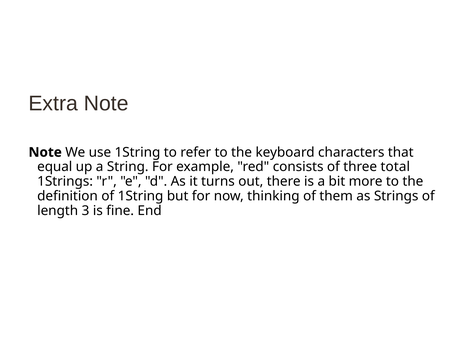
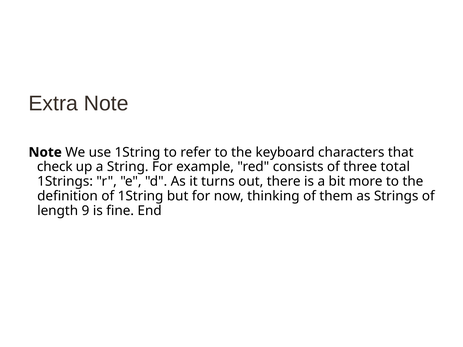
equal: equal -> check (55, 167)
3: 3 -> 9 (85, 211)
